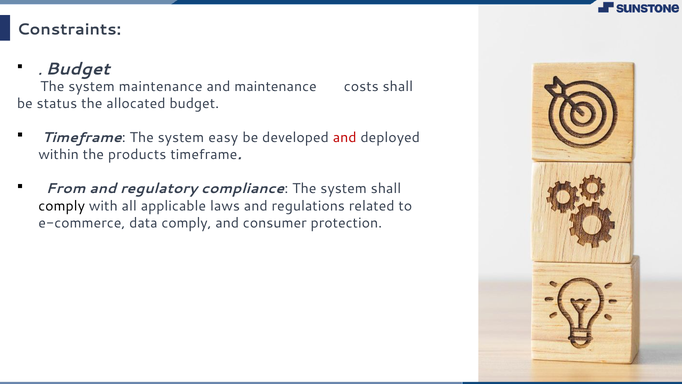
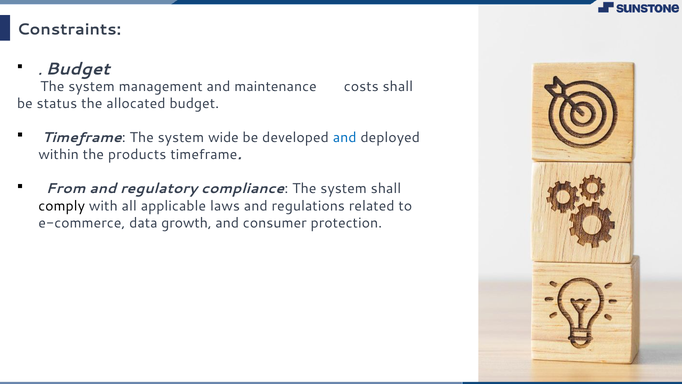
system maintenance: maintenance -> management (161, 86)
easy: easy -> wide (223, 137)
and colour: red -> blue (345, 137)
data comply: comply -> growth (186, 223)
